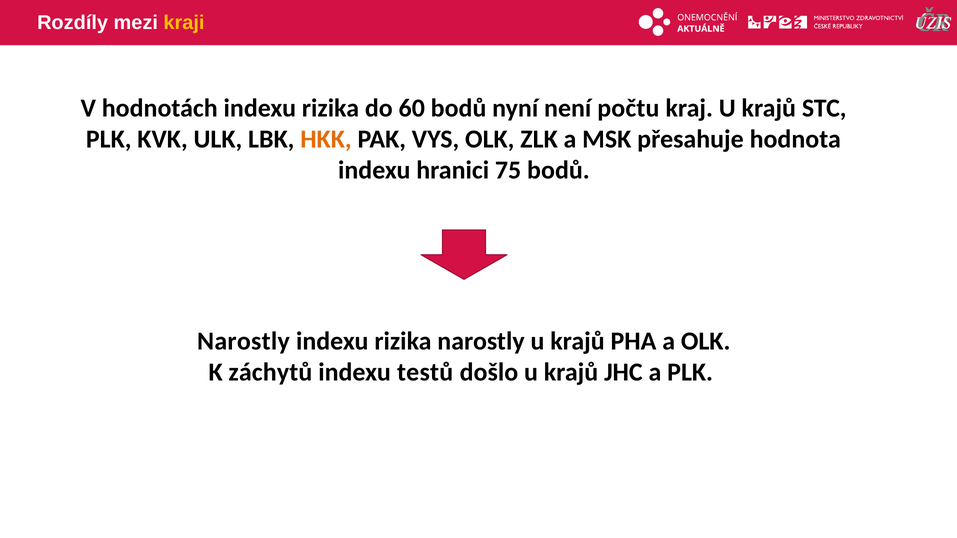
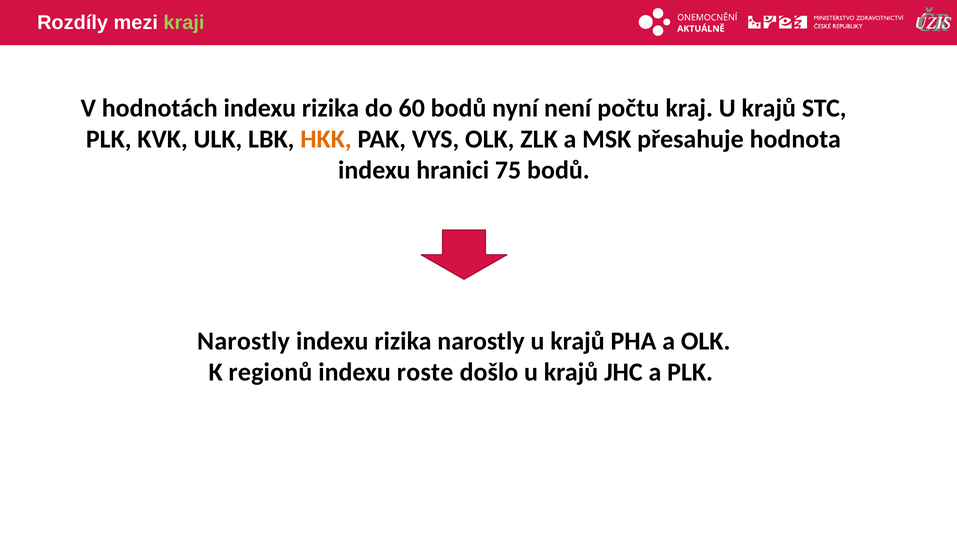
kraji colour: yellow -> light green (184, 22)
záchytů: záchytů -> regionů (270, 372)
testů: testů -> roste (425, 372)
